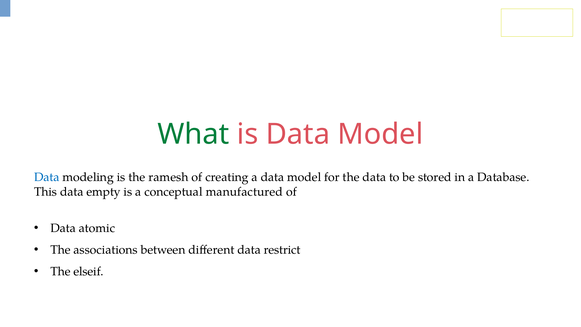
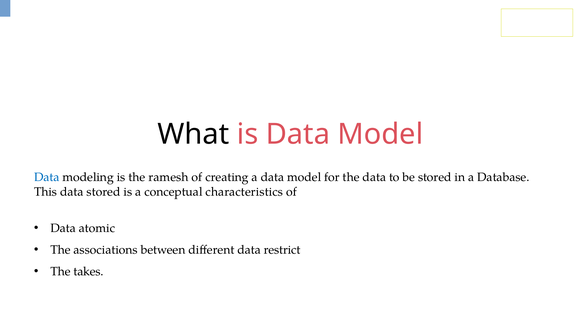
What colour: green -> black (193, 134)
data empty: empty -> stored (104, 192)
manufactured: manufactured -> characteristics (244, 192)
elseif: elseif -> takes (89, 271)
